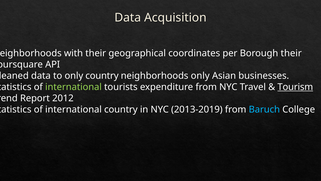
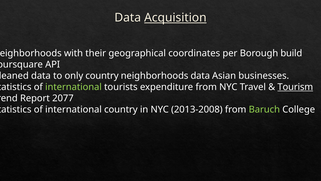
Acquisition underline: none -> present (175, 18)
Borough their: their -> build (291, 53)
neighborhoods only: only -> data (200, 76)
2012: 2012 -> 2077 (63, 98)
2013-2019: 2013-2019 -> 2013-2008 (197, 109)
Baruch colour: light blue -> light green (264, 109)
